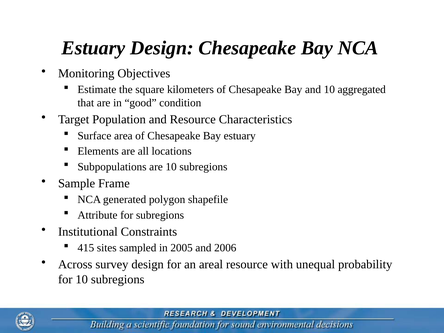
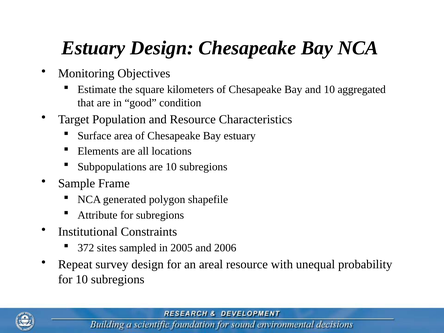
415: 415 -> 372 (86, 248)
Across: Across -> Repeat (75, 265)
